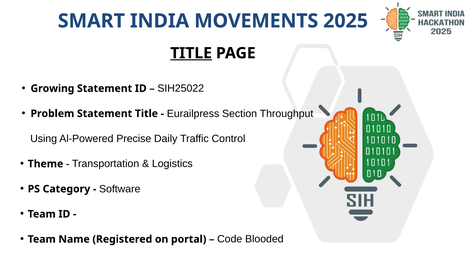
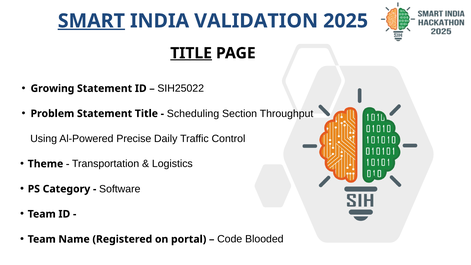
SMART underline: none -> present (91, 21)
MOVEMENTS: MOVEMENTS -> VALIDATION (256, 21)
Eurailpress: Eurailpress -> Scheduling (193, 114)
